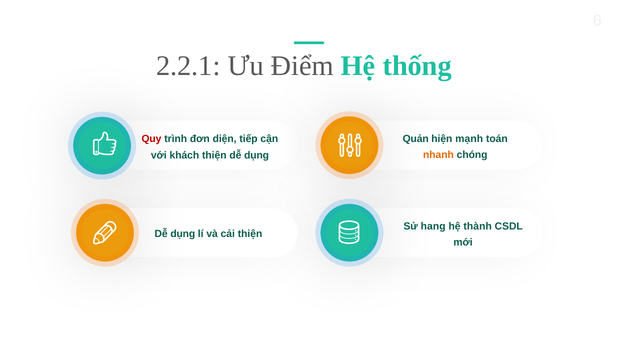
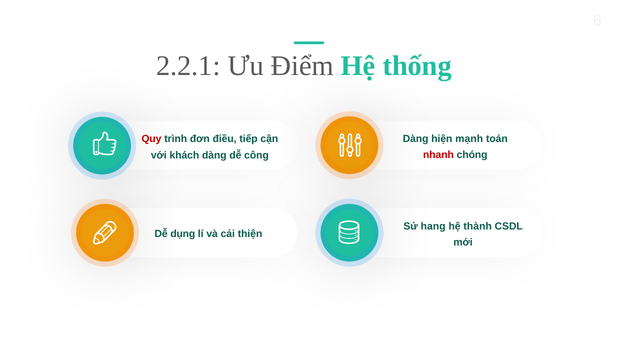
Quản: Quản -> Dàng (416, 139)
diện: diện -> điều (225, 139)
nhanh colour: orange -> red (438, 155)
khách thiện: thiện -> dàng (214, 155)
dụng: dụng -> công (257, 155)
